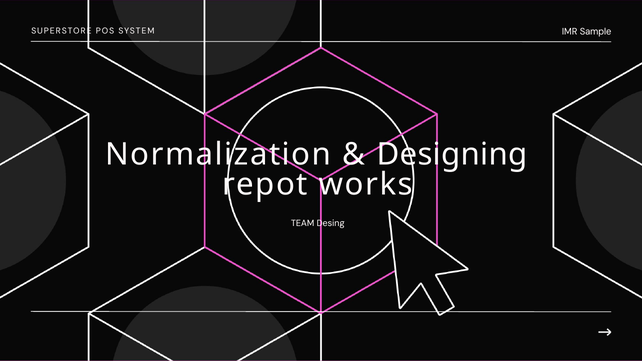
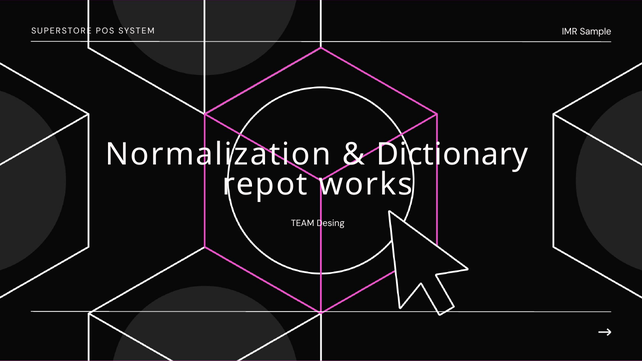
Designing: Designing -> Dictionary (452, 154)
